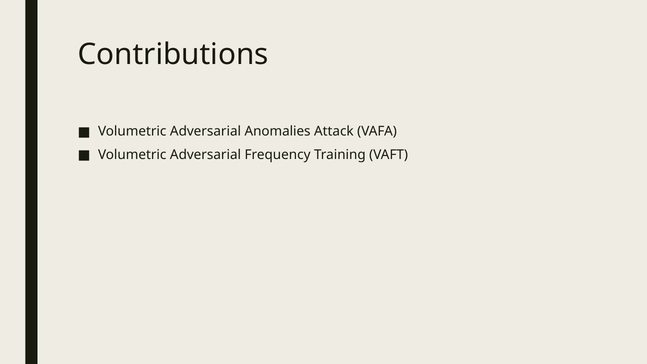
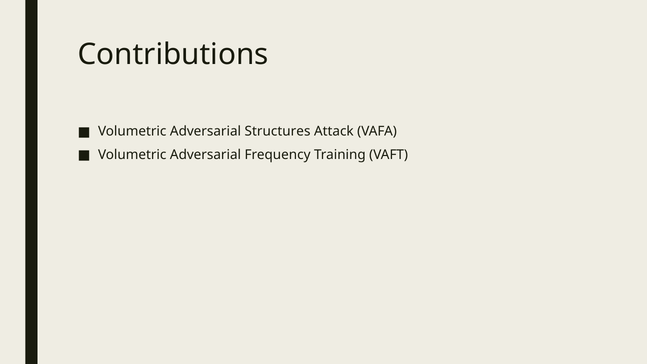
Anomalies: Anomalies -> Structures (278, 131)
